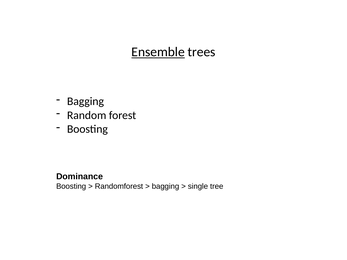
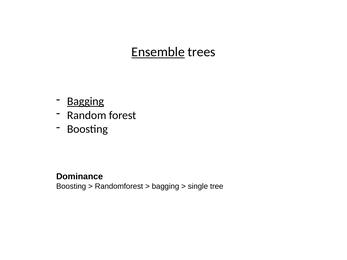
Bagging underline: none -> present (85, 101)
